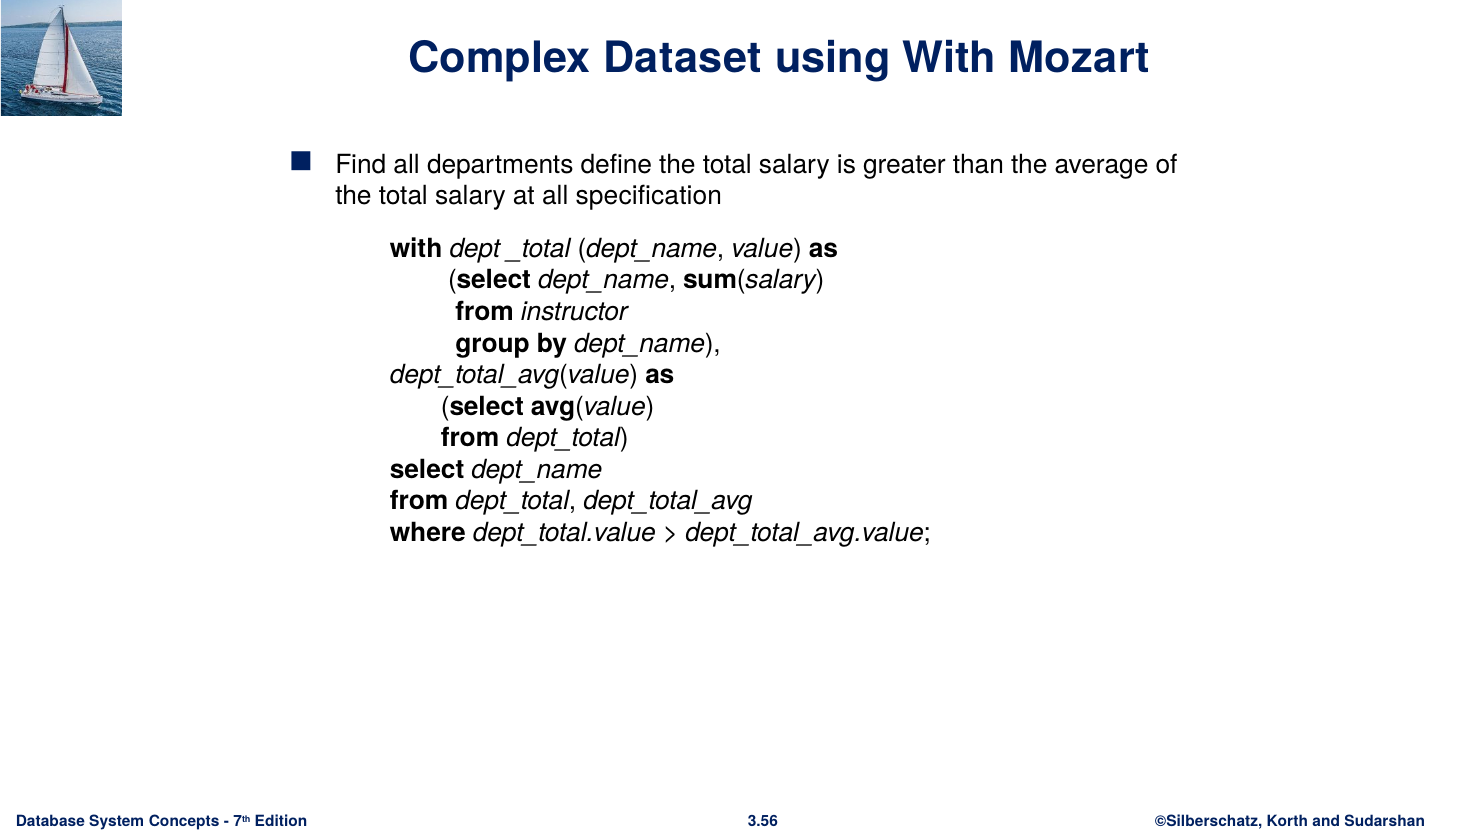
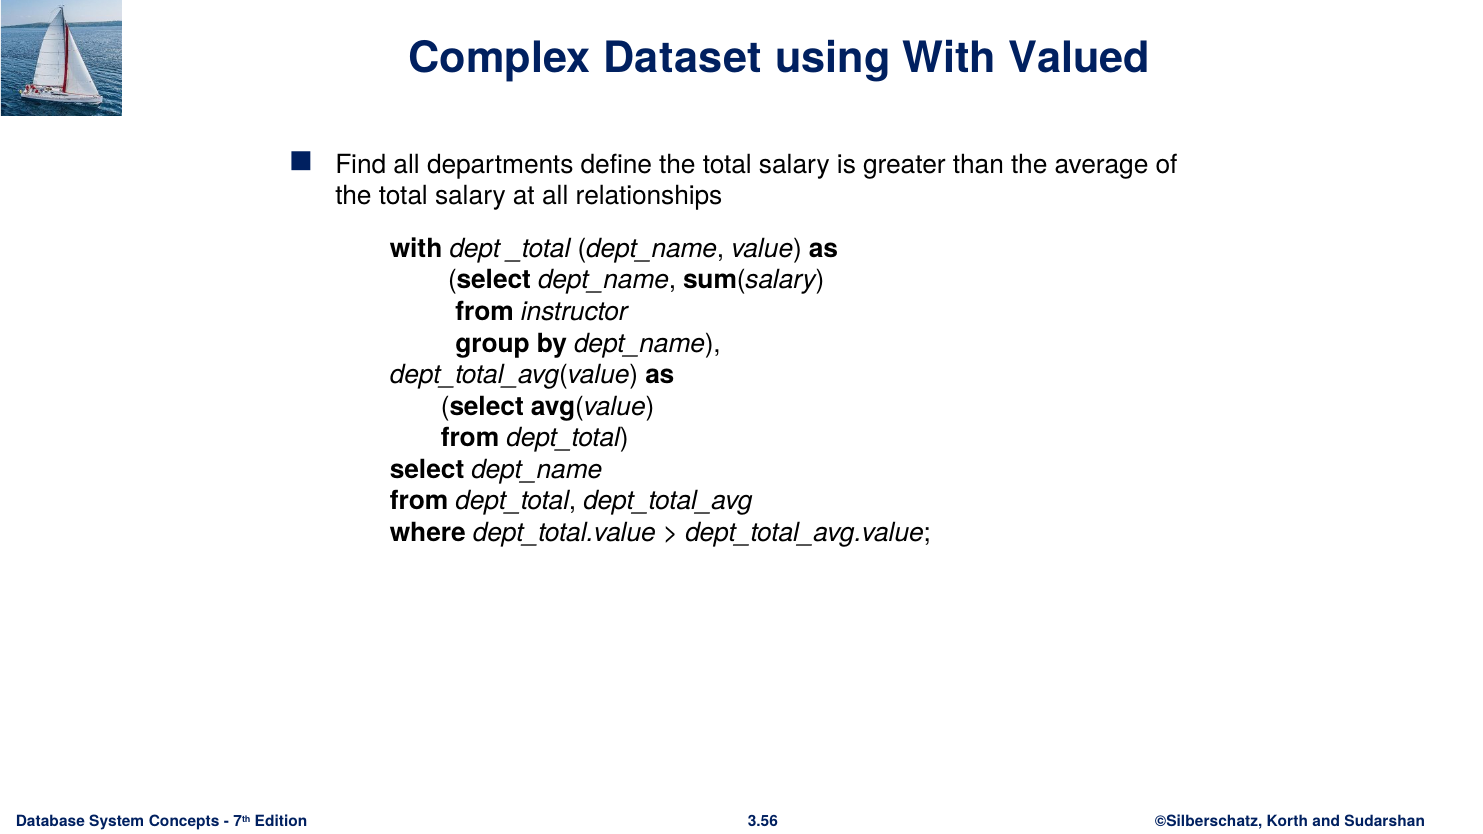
Mozart: Mozart -> Valued (1079, 58)
specification: specification -> relationships (649, 196)
